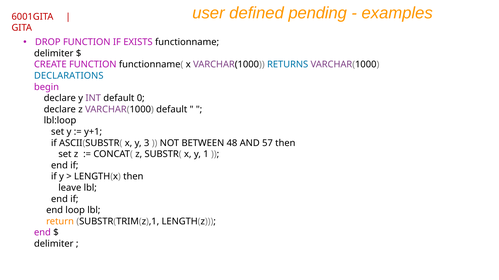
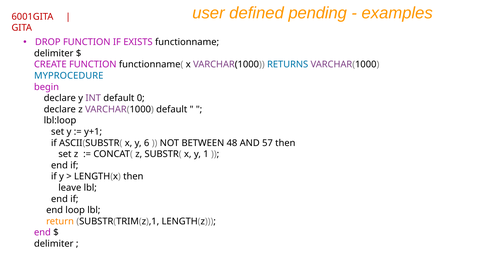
DECLARATIONS: DECLARATIONS -> MYPROCEDURE (69, 76)
3: 3 -> 6 (147, 143)
